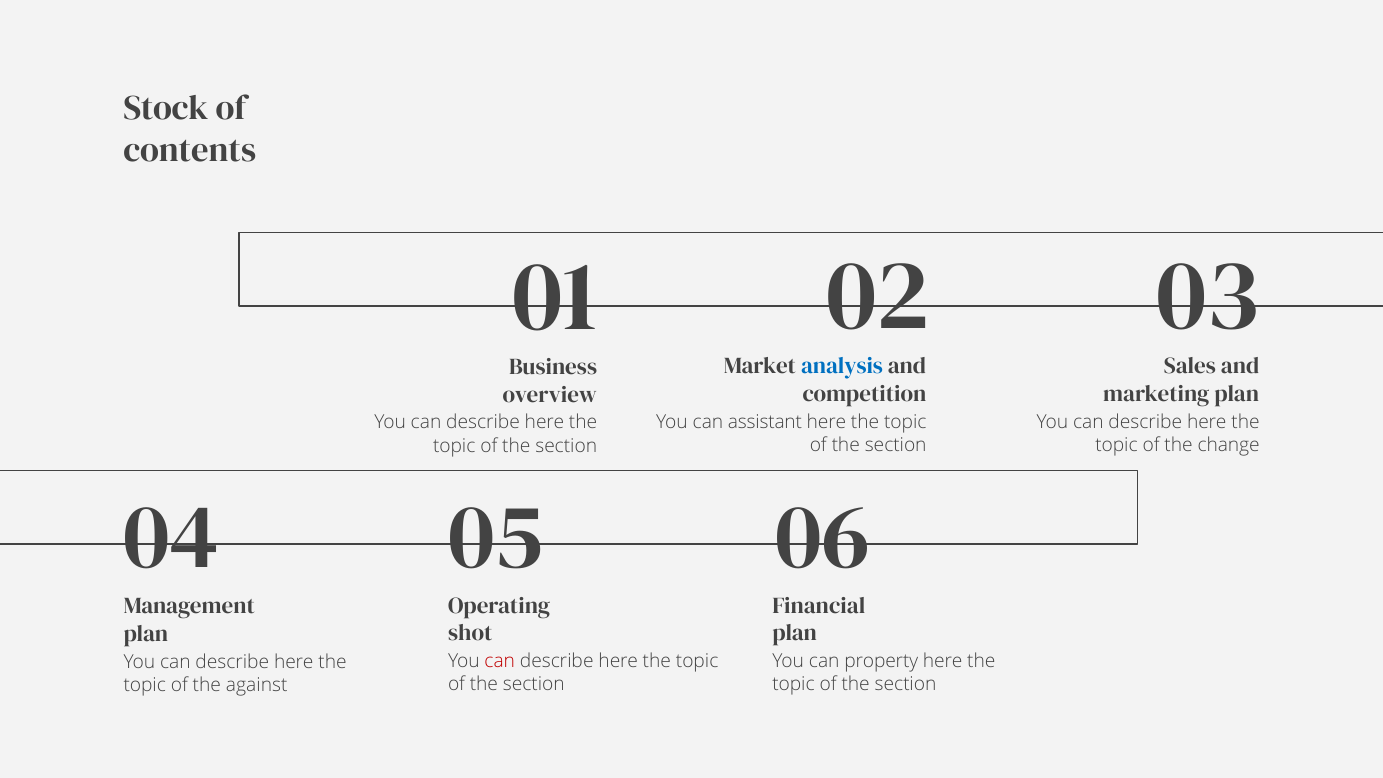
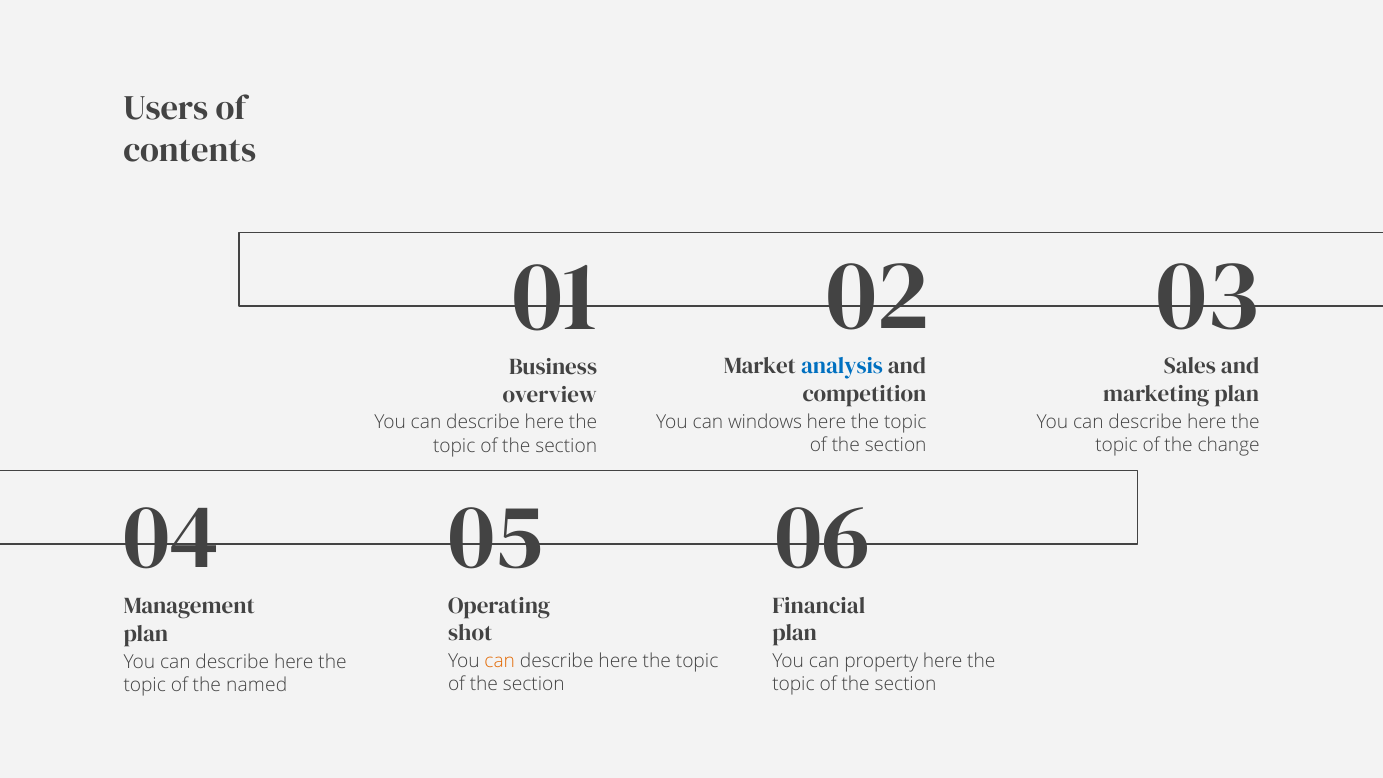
Stock: Stock -> Users (166, 108)
assistant: assistant -> windows (765, 422)
can colour: red -> orange (500, 661)
against: against -> named (257, 685)
